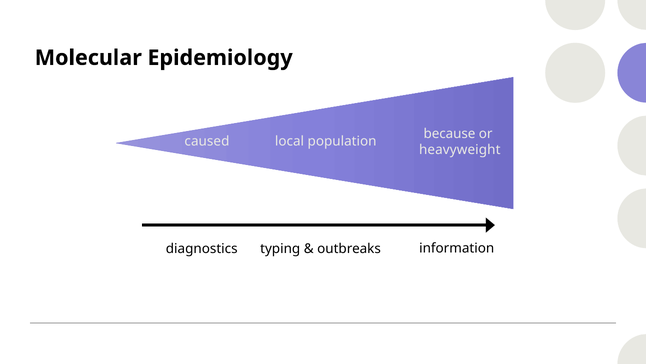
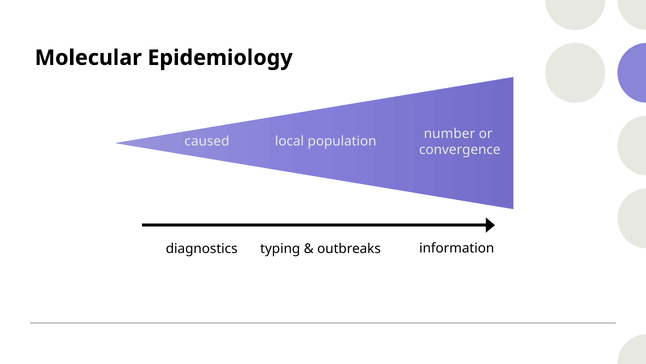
because: because -> number (449, 134)
heavyweight: heavyweight -> convergence (460, 150)
